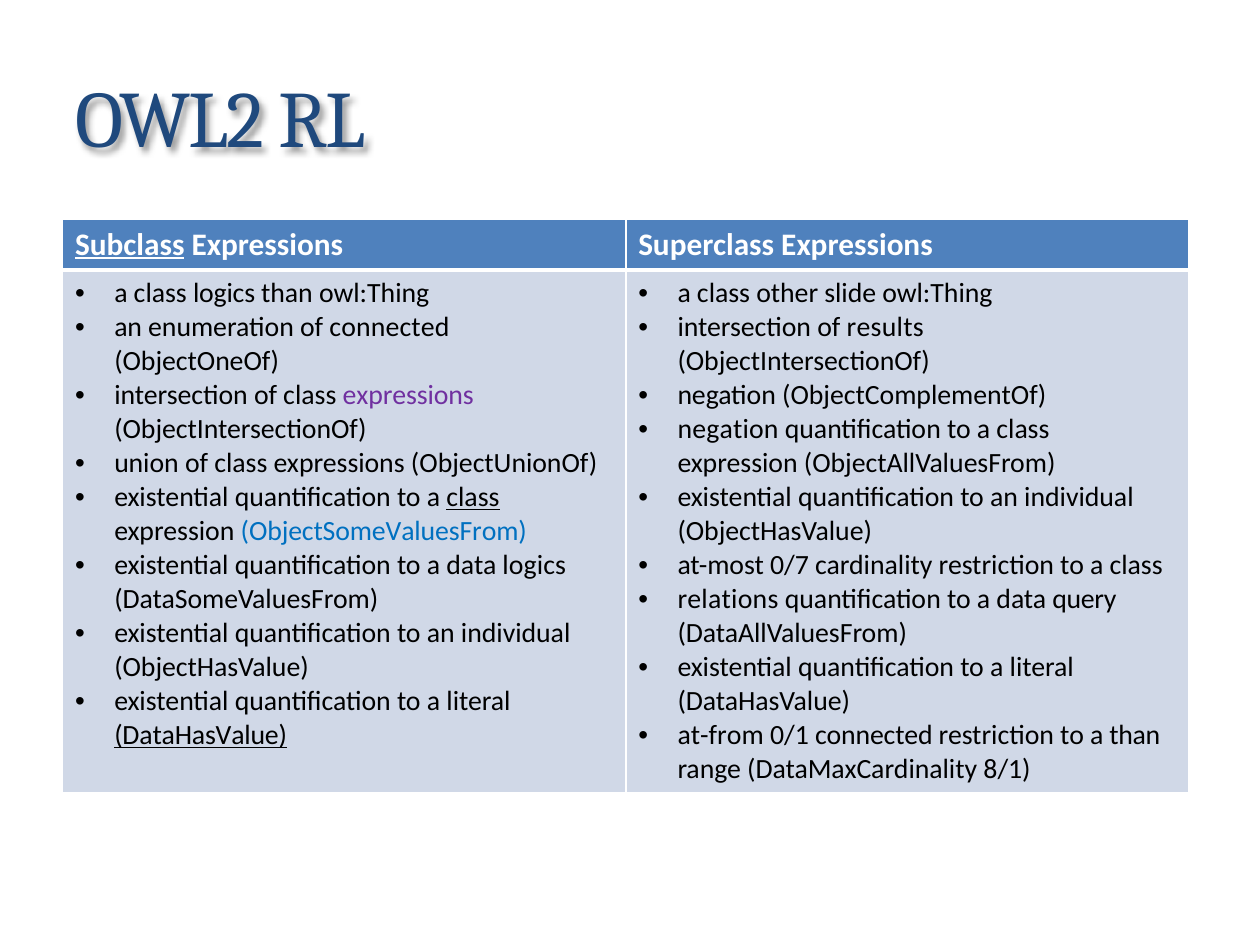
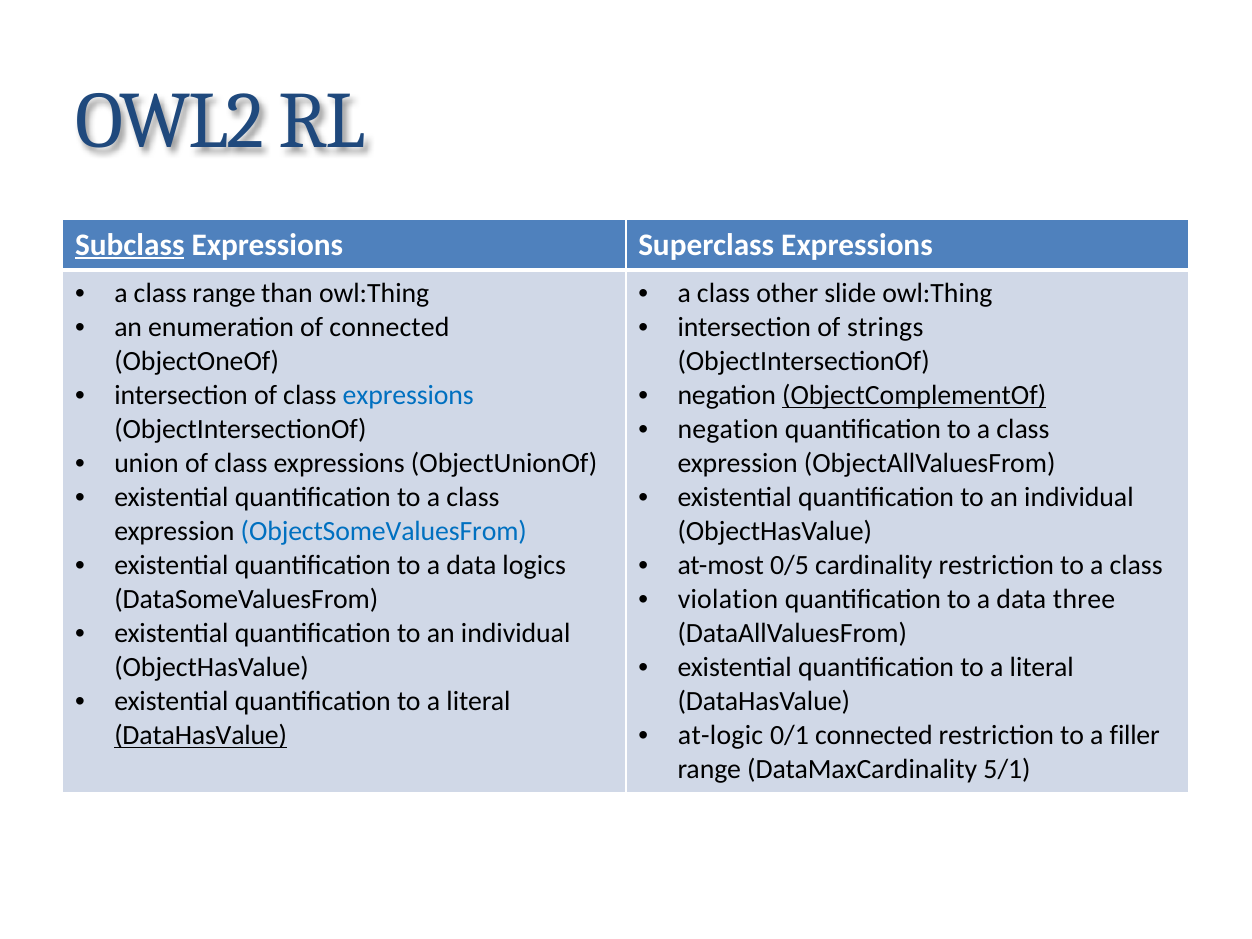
class logics: logics -> range (224, 293)
results: results -> strings (885, 327)
expressions colour: purple -> blue (408, 396)
ObjectComplementOf underline: none -> present (914, 396)
class underline: present -> none (473, 498)
0/7: 0/7 -> 0/5 (790, 566)
relations: relations -> violation (728, 600)
query: query -> three (1084, 600)
at-from: at-from -> at-logic (721, 736)
a than: than -> filler (1135, 736)
8/1: 8/1 -> 5/1 (1007, 770)
